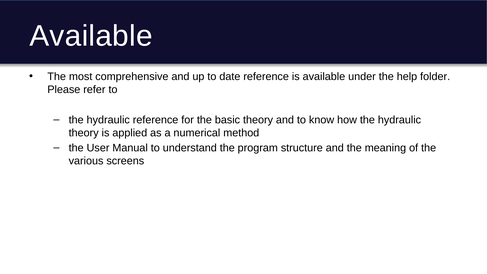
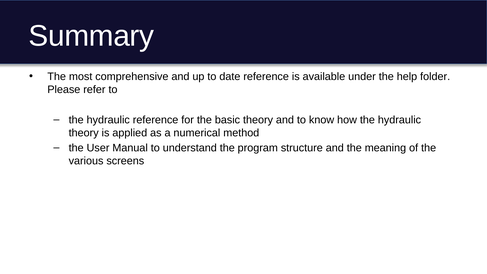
Available: Available -> Summary (91, 36)
